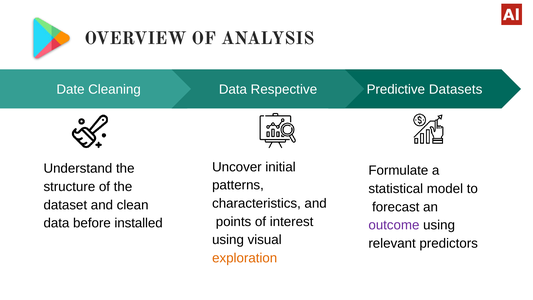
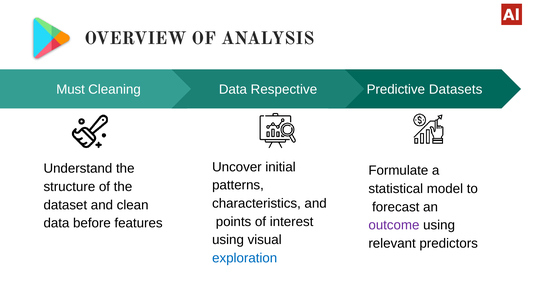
Date: Date -> Must (71, 89)
installed: installed -> features (139, 223)
exploration colour: orange -> blue (245, 258)
